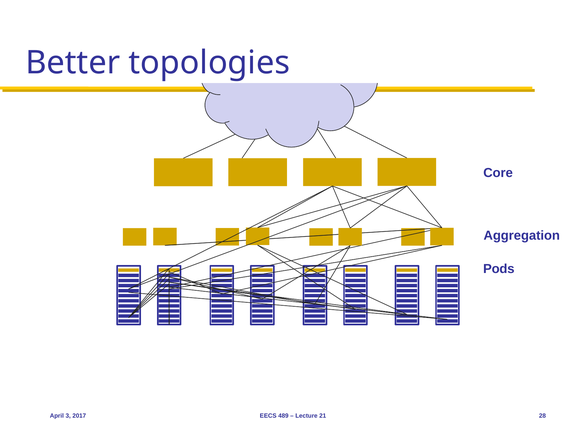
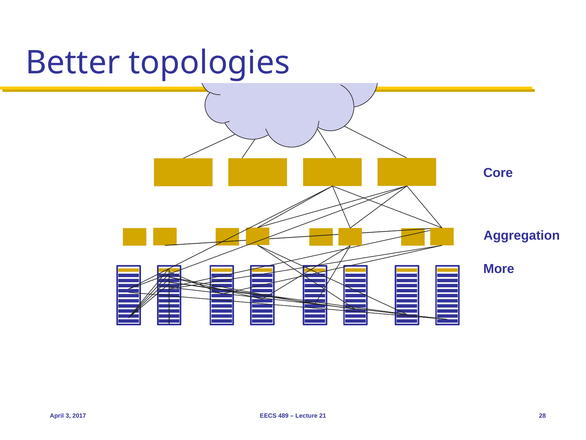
Pods: Pods -> More (499, 268)
